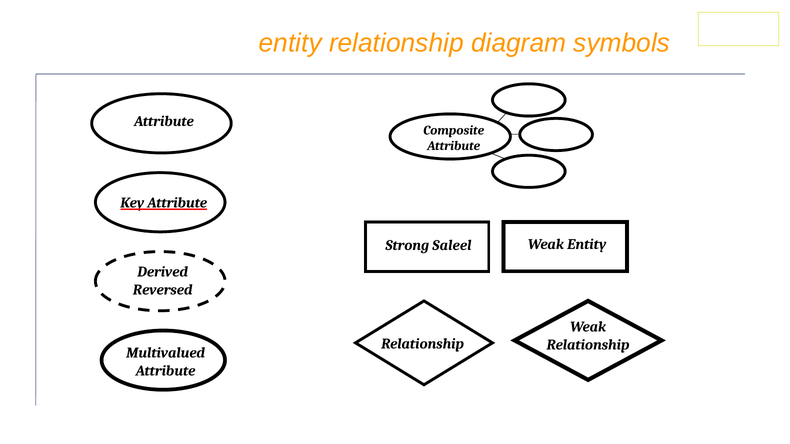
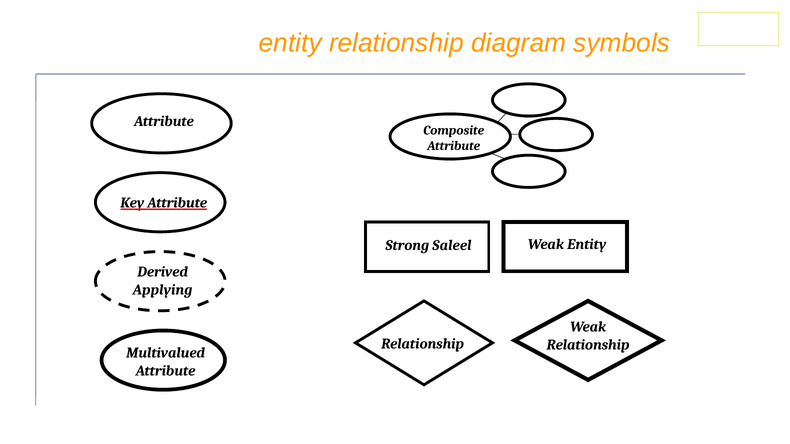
Reversed: Reversed -> Applying (163, 290)
